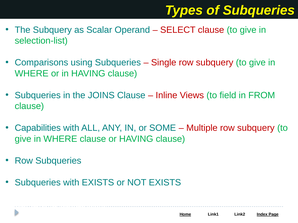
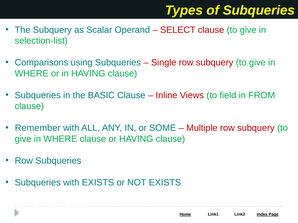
JOINS: JOINS -> BASIC (101, 95)
Capabilities: Capabilities -> Remember (38, 128)
